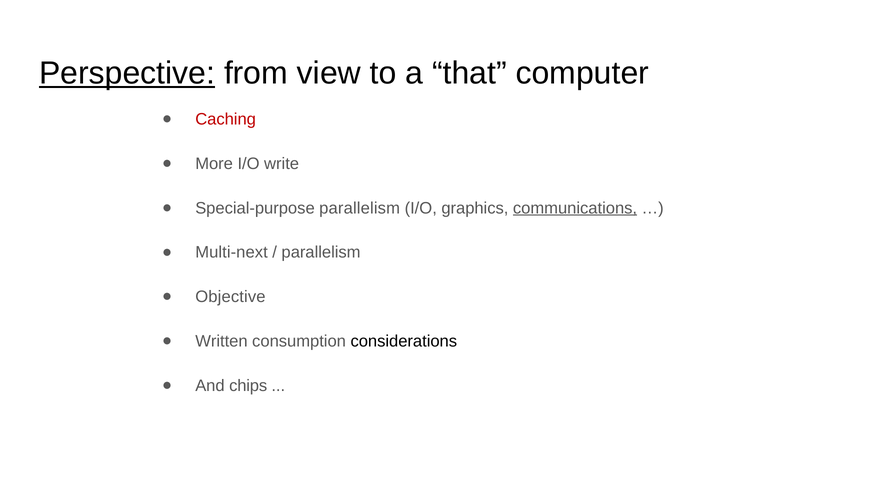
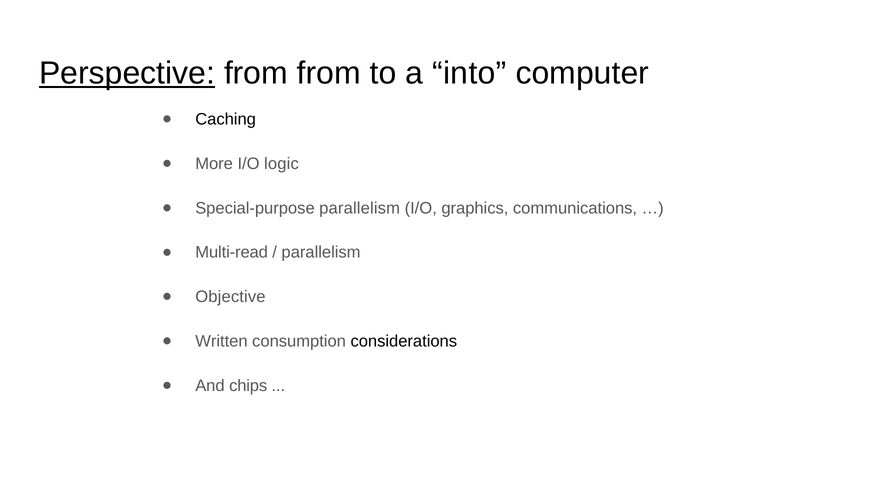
from view: view -> from (329, 73)
that: that -> into (469, 73)
Caching colour: red -> black (226, 119)
write: write -> logic (281, 164)
communications underline: present -> none (575, 208)
Multi-next: Multi-next -> Multi-read (232, 253)
